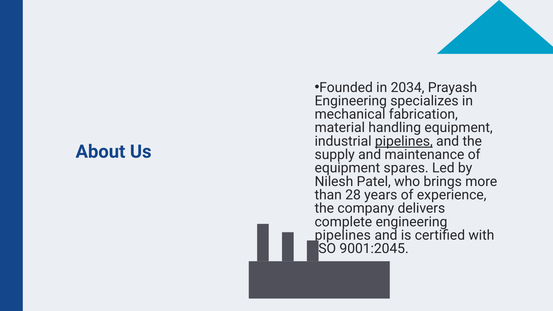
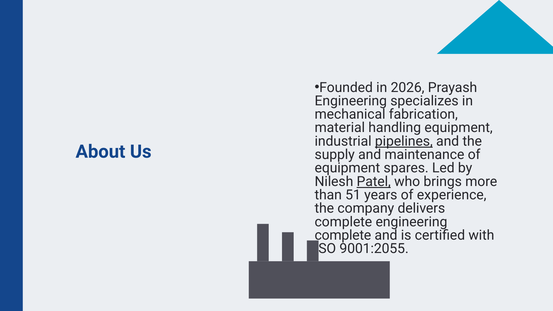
2034: 2034 -> 2026 (408, 87)
Patel underline: none -> present (374, 182)
28: 28 -> 51 (353, 195)
pipelines: pipelines -> complete (343, 235)
9001:2045: 9001:2045 -> 9001:2055 (374, 249)
